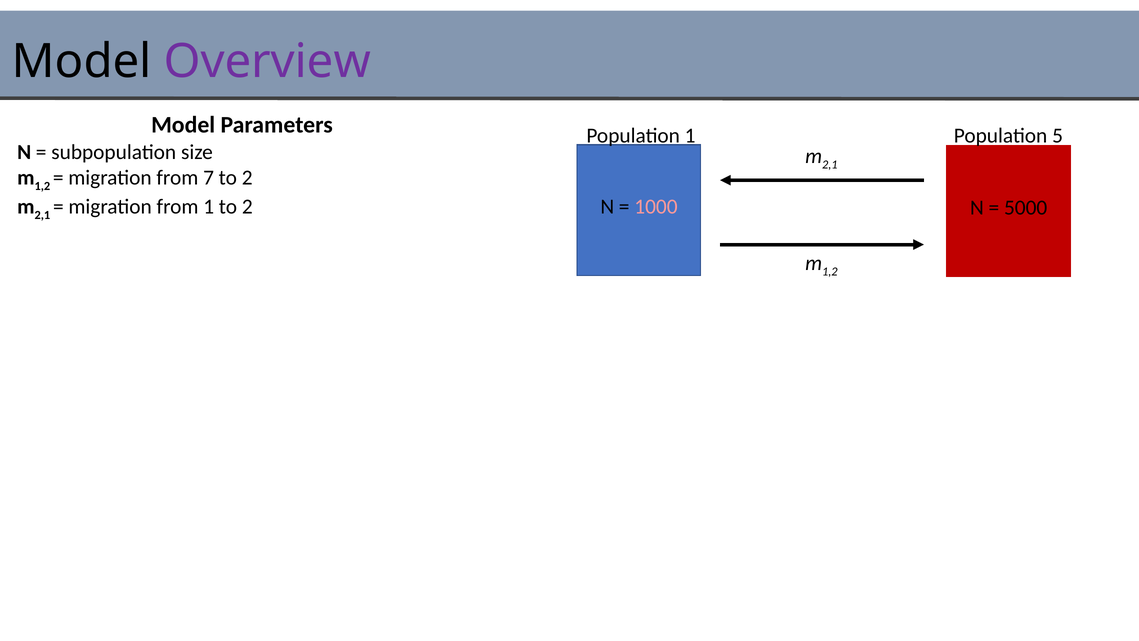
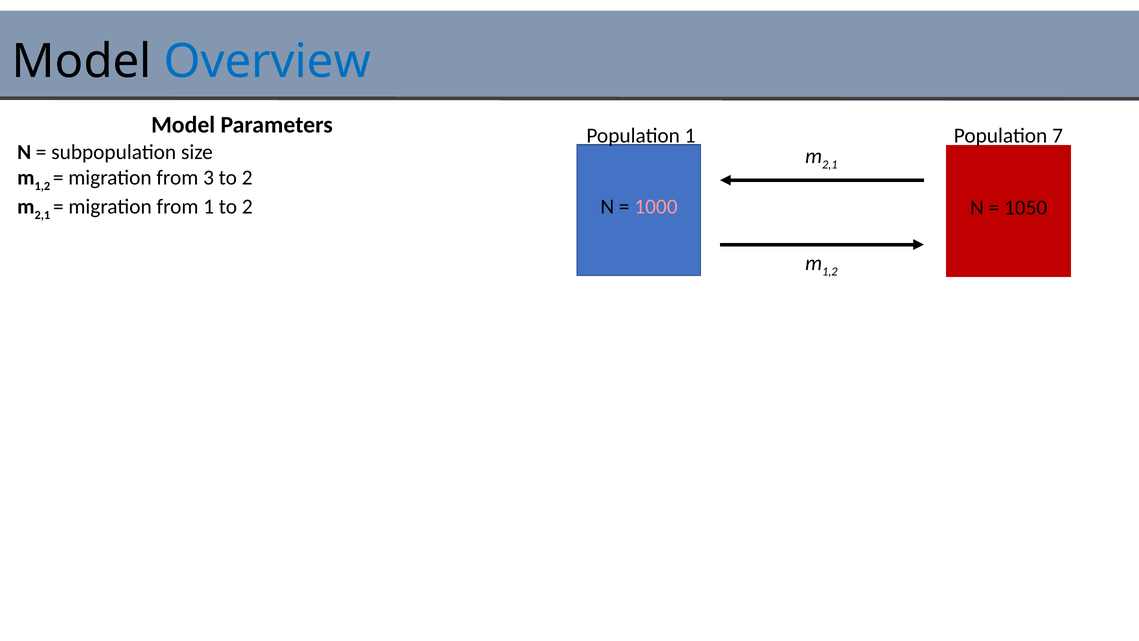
Overview colour: purple -> blue (267, 62)
5: 5 -> 7 (1058, 136)
7: 7 -> 3 (209, 178)
5000: 5000 -> 1050 (1026, 208)
